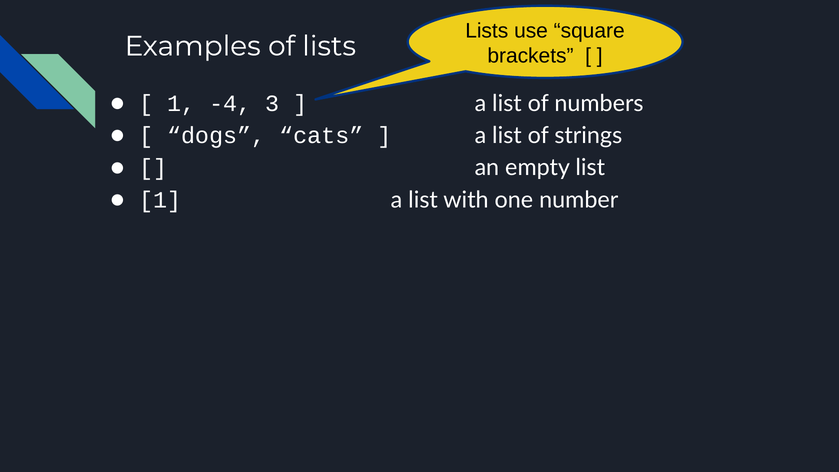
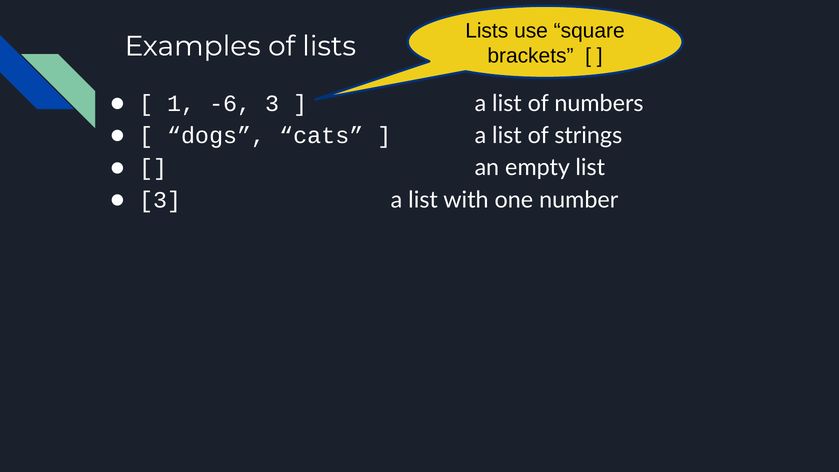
-4: -4 -> -6 (230, 103)
1: 1 -> 3 (160, 200)
